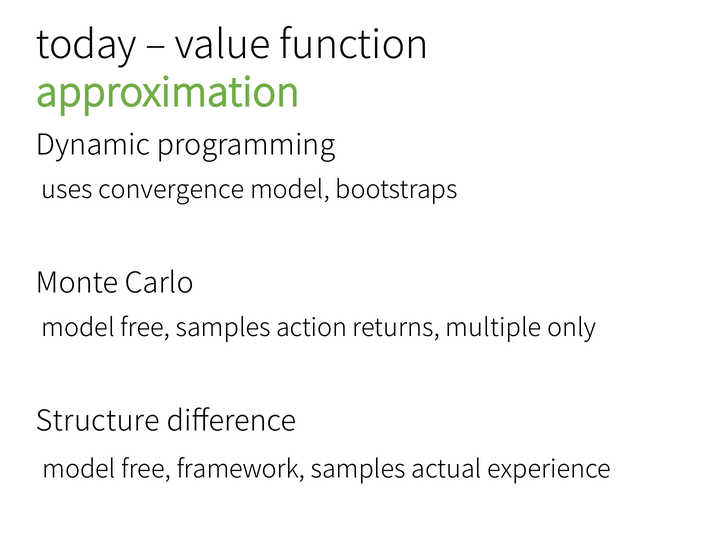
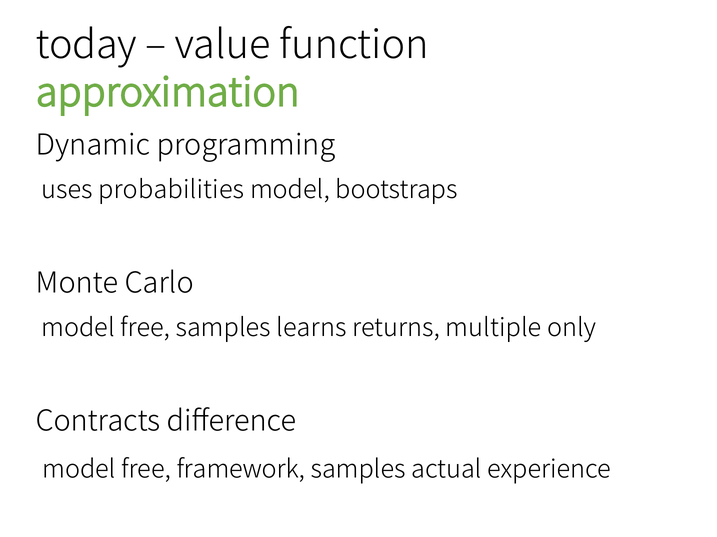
convergence: convergence -> probabilities (171, 190)
action: action -> learns (311, 328)
Structure: Structure -> Contracts (98, 422)
